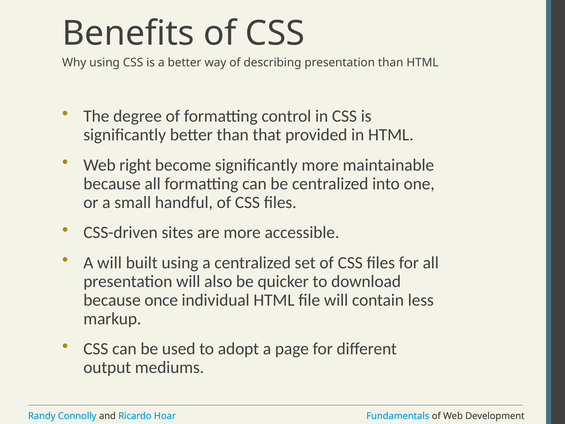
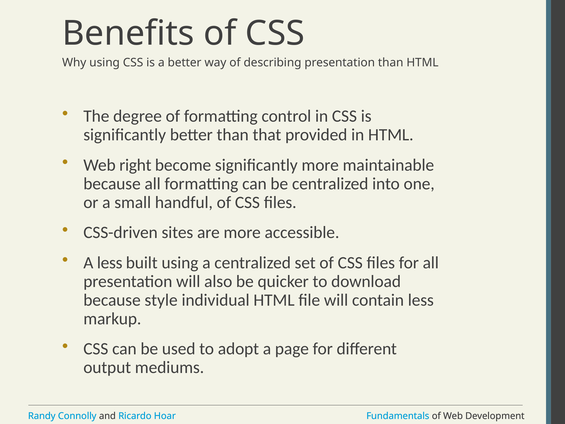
A will: will -> less (110, 263)
once: once -> style (161, 300)
